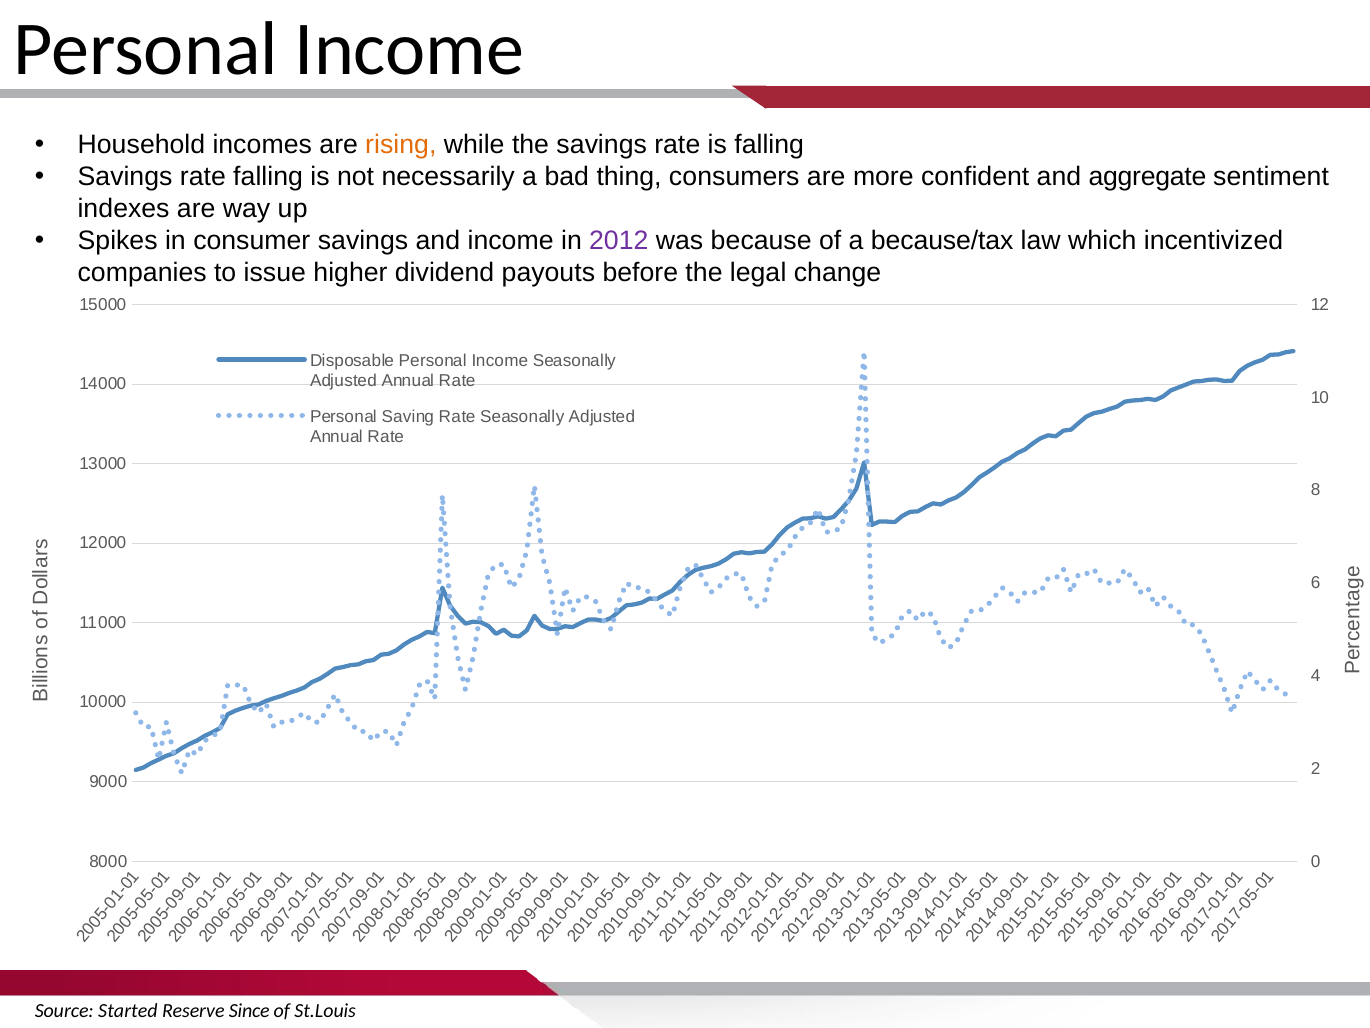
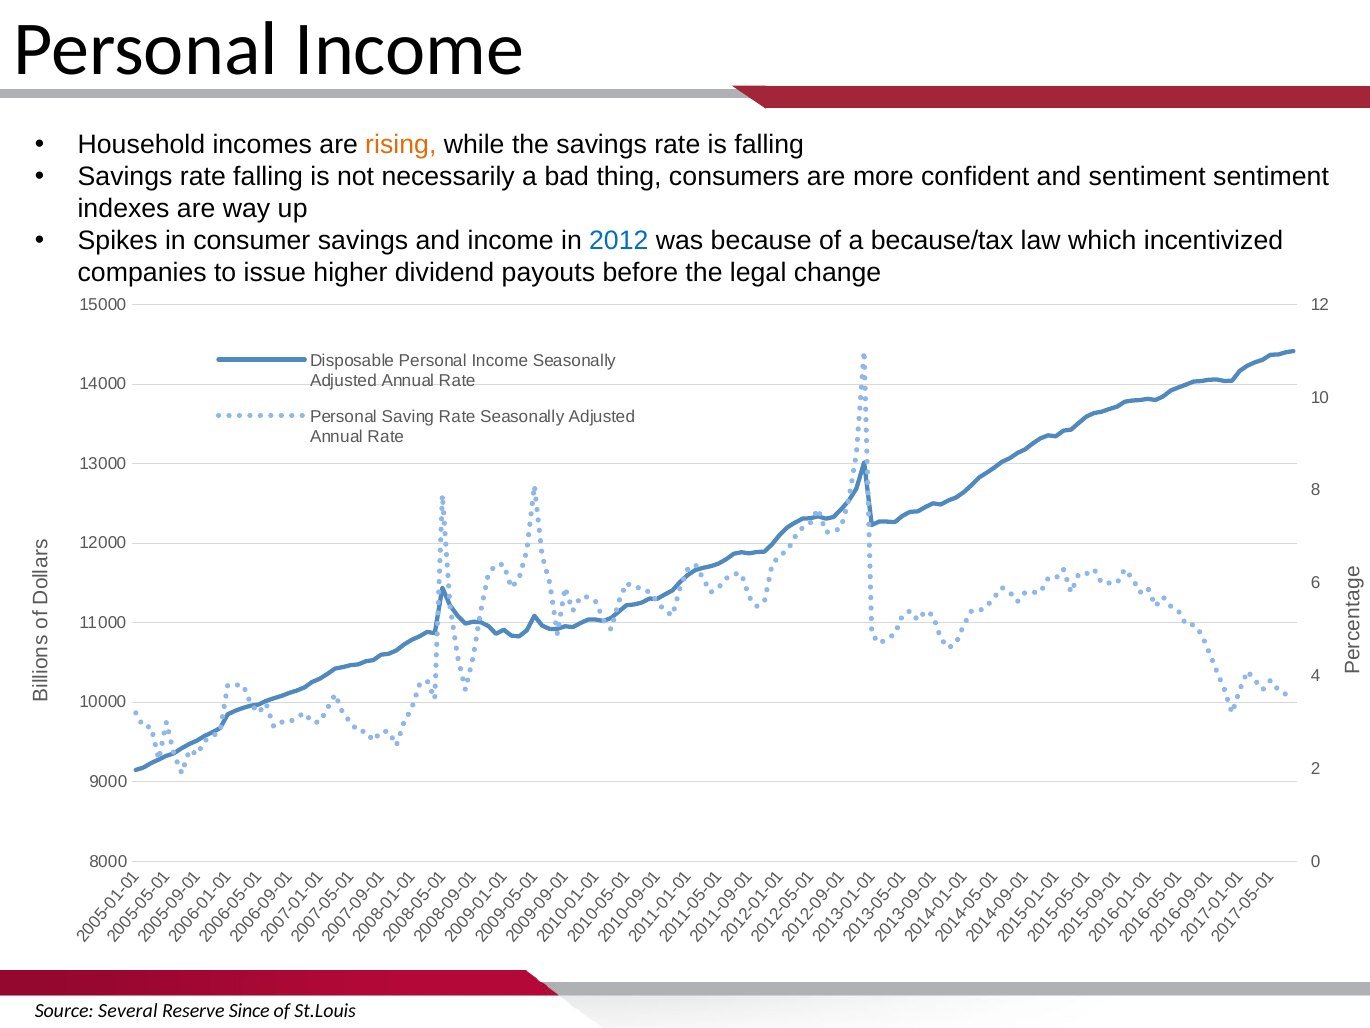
and aggregate: aggregate -> sentiment (1147, 177)
2012 colour: purple -> blue (619, 241)
Started: Started -> Several (128, 1010)
